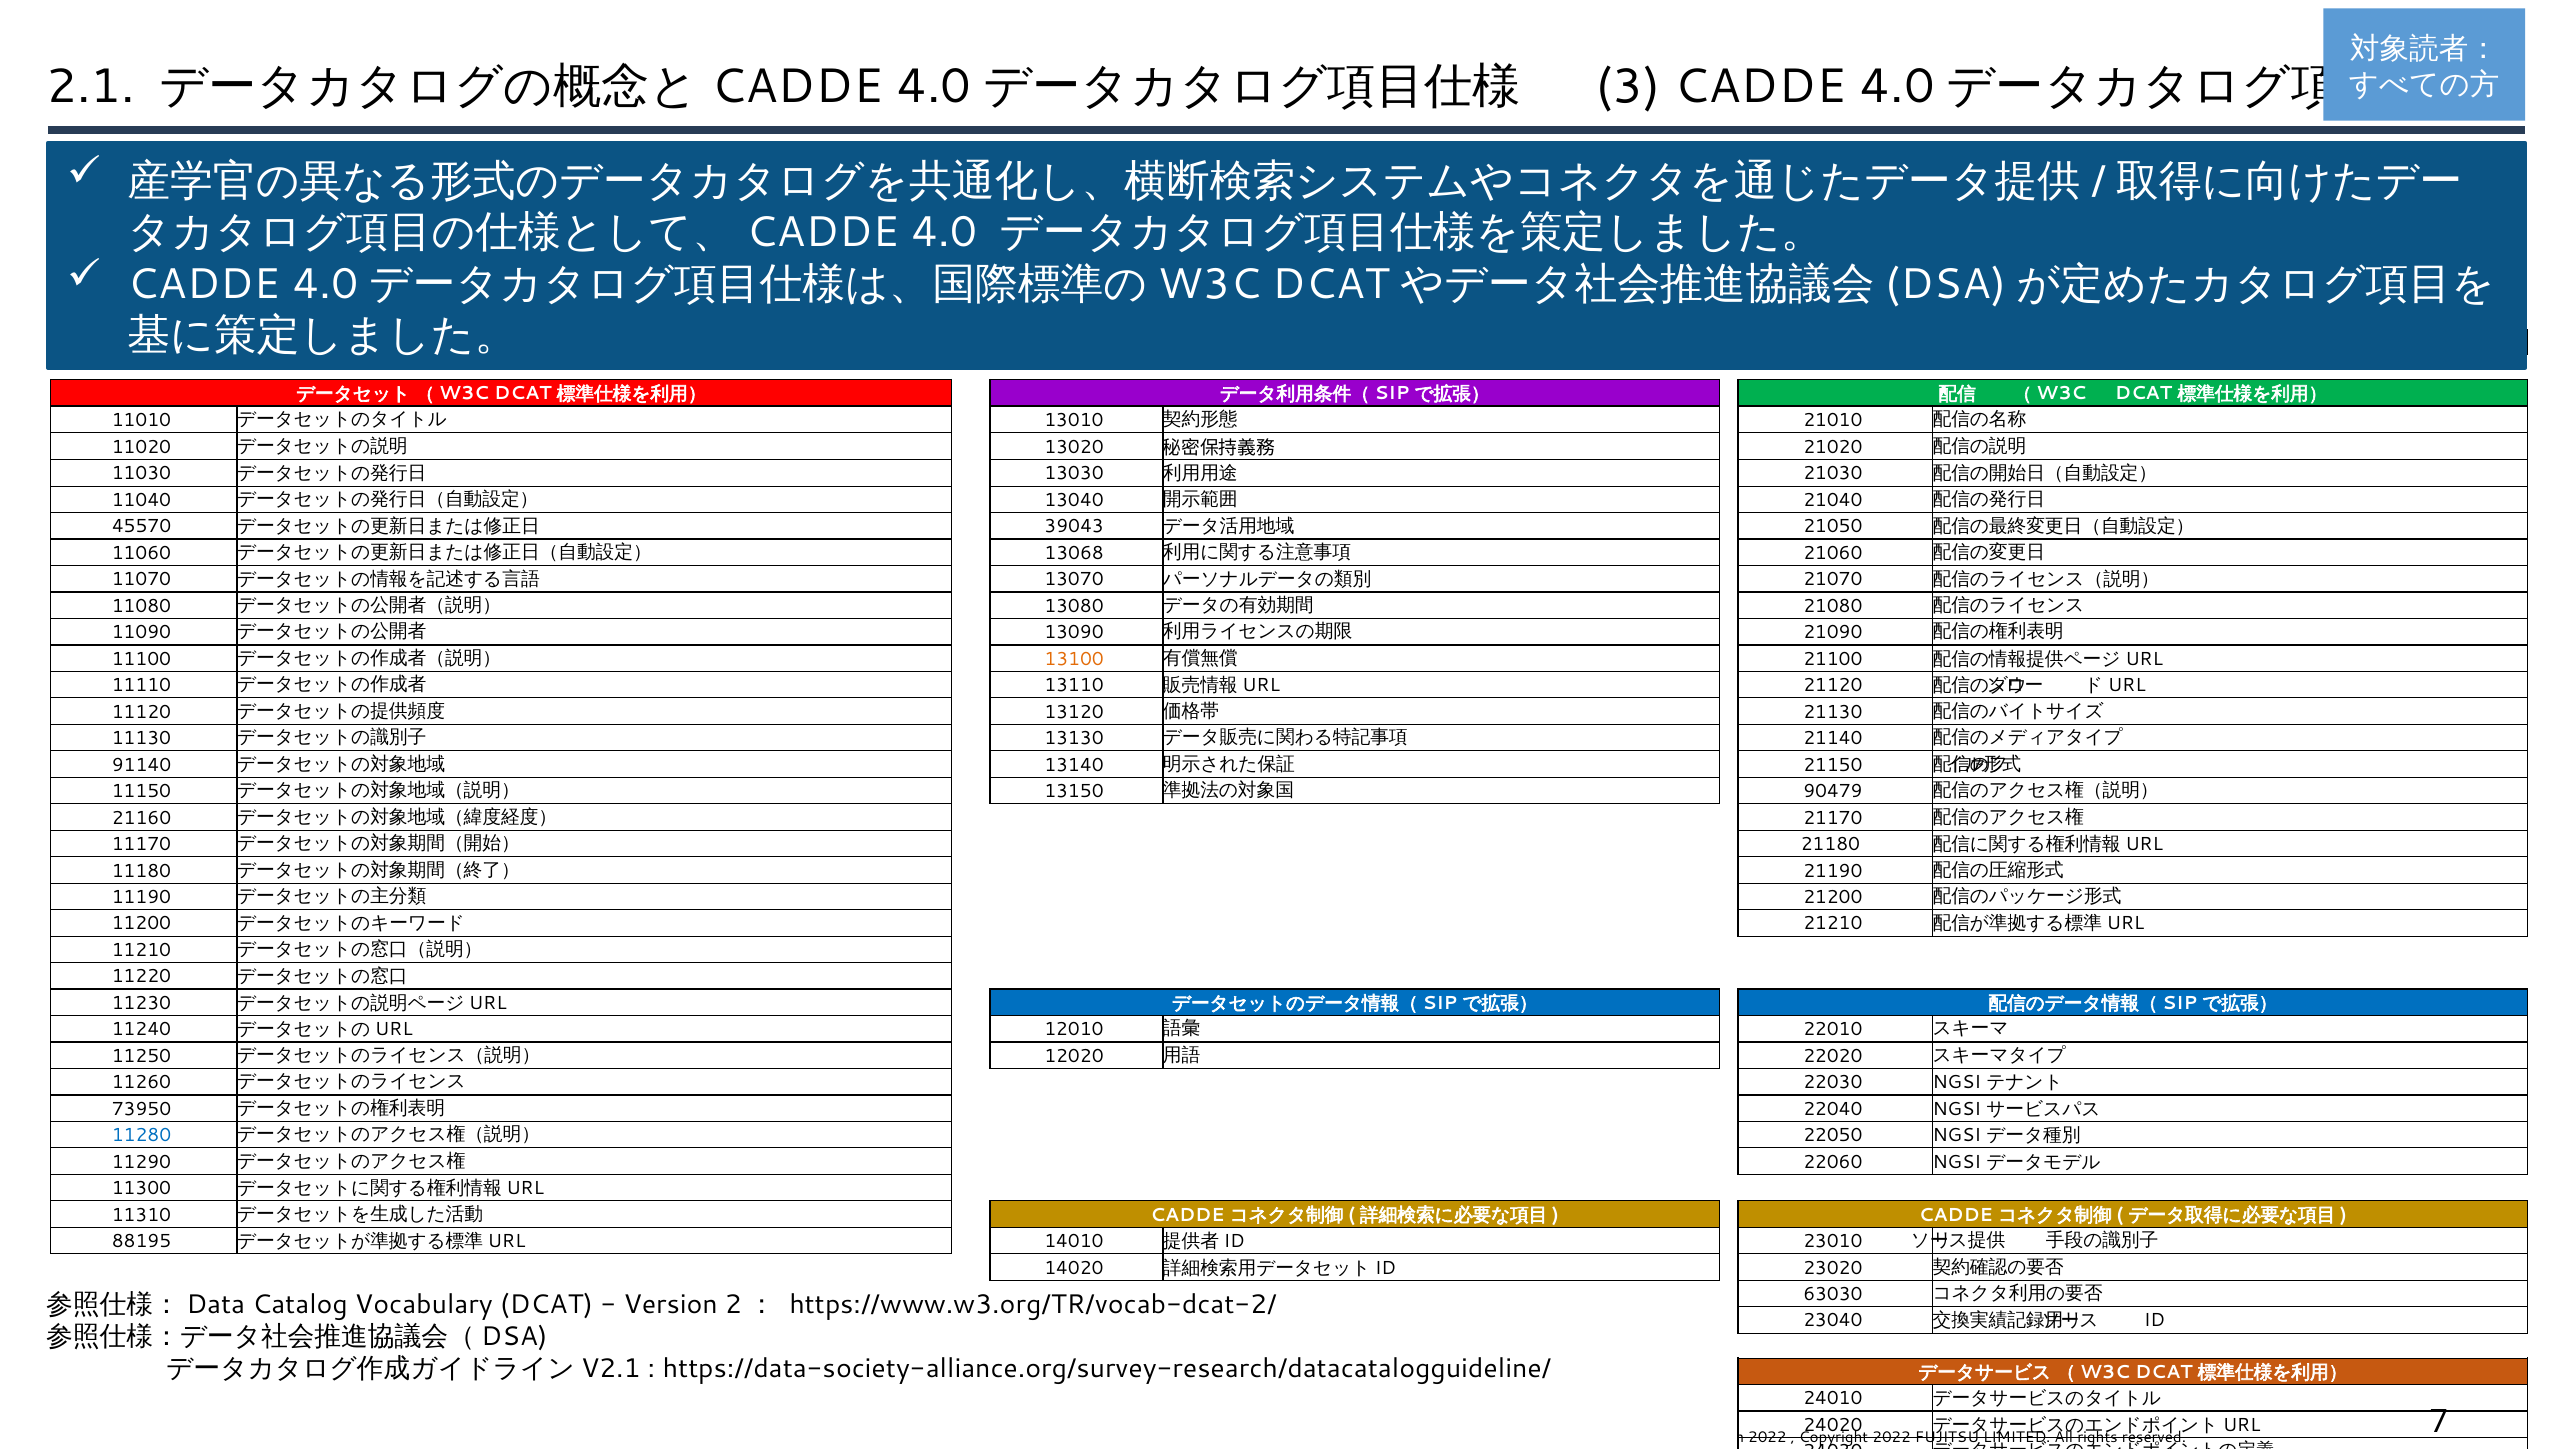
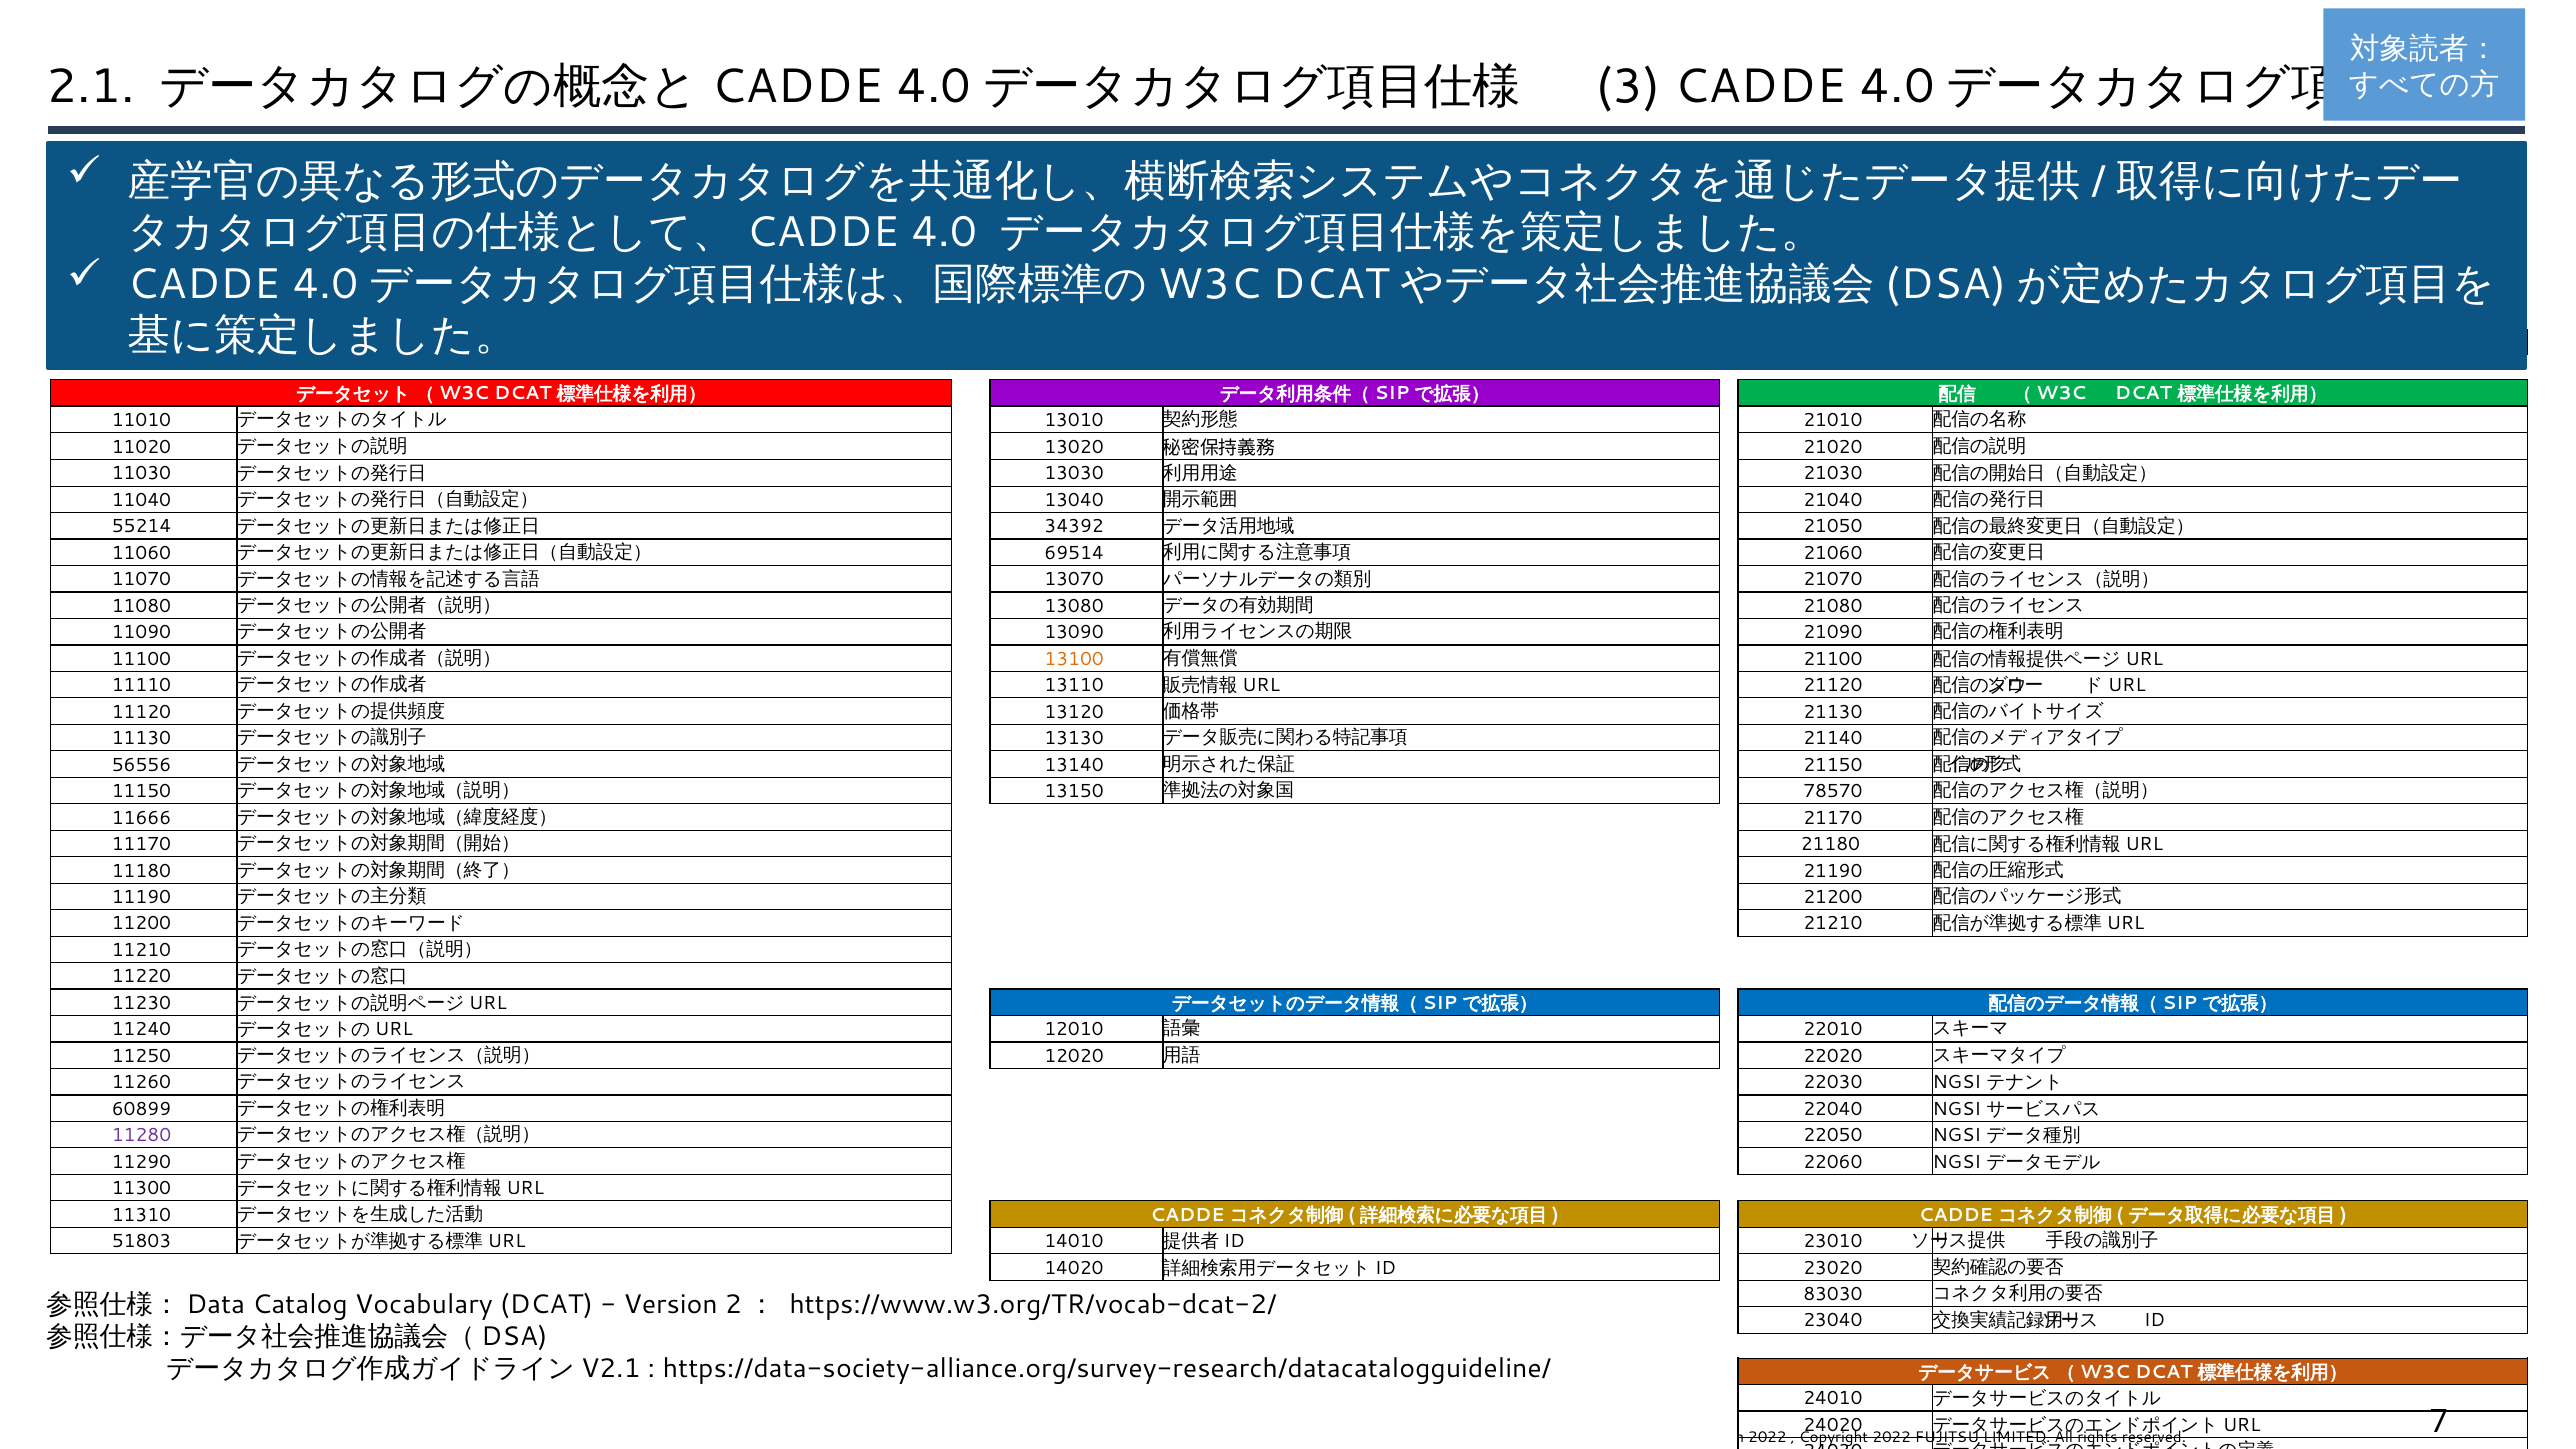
45570: 45570 -> 55214 (142, 527)
39043: 39043 -> 34392 (1074, 527)
13068: 13068 -> 69514 (1074, 553)
91140: 91140 -> 56556 (142, 765)
90479: 90479 -> 78570 (1833, 791)
21160: 21160 -> 11666 (142, 818)
73950: 73950 -> 60899 (142, 1109)
11280 colour: blue -> purple (142, 1135)
88195: 88195 -> 51803 (142, 1241)
63030: 63030 -> 83030 (1833, 1294)
